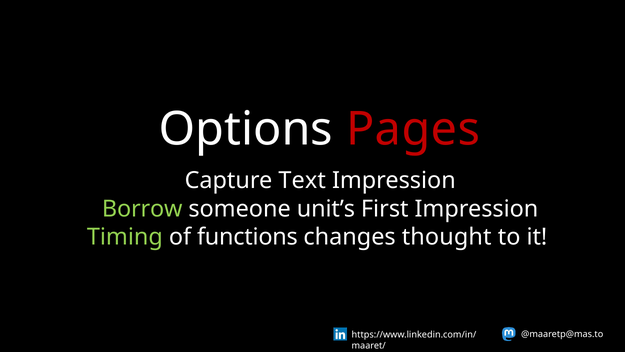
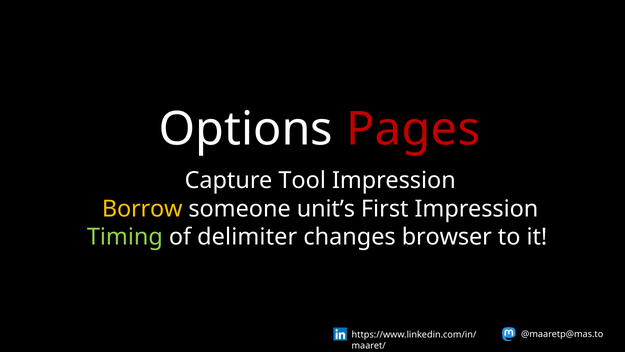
Text: Text -> Tool (302, 180)
Borrow colour: light green -> yellow (142, 209)
functions: functions -> delimiter (247, 237)
thought: thought -> browser (447, 237)
